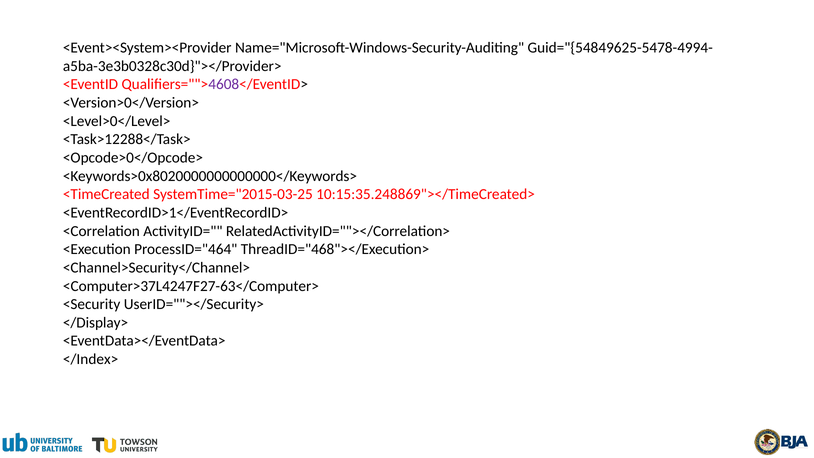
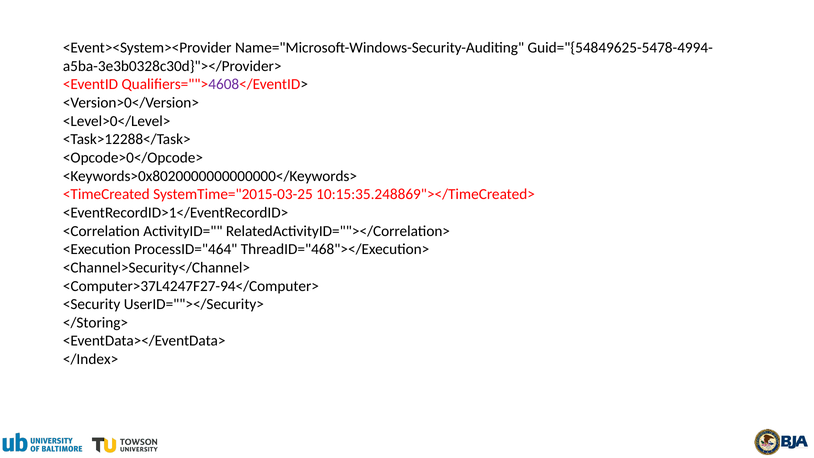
<Computer>37L4247F27-63</Computer>: <Computer>37L4247F27-63</Computer> -> <Computer>37L4247F27-94</Computer> (191, 286)
</Display>: </Display> -> </Storing> (95, 323)
